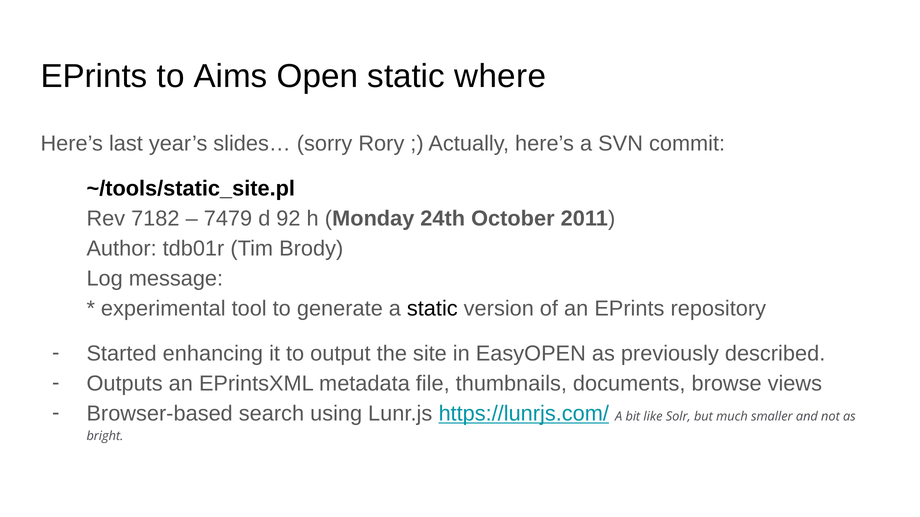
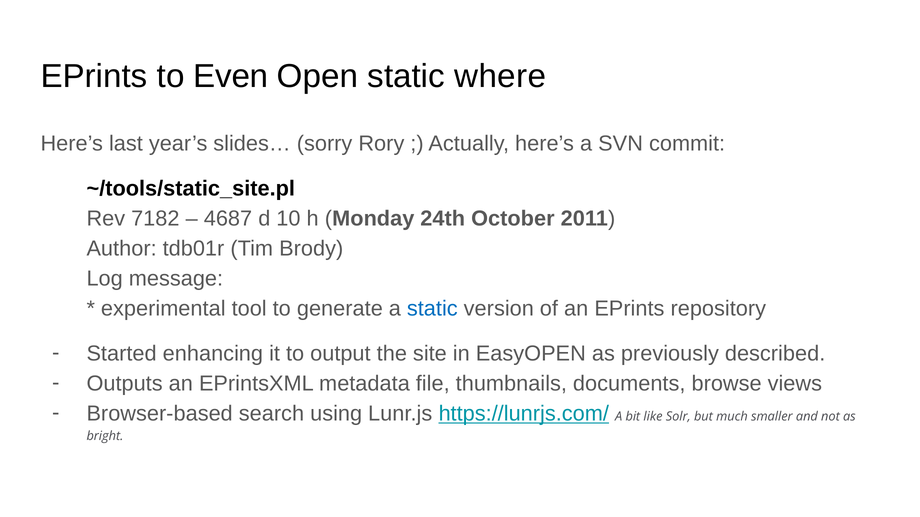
Aims: Aims -> Even (231, 76)
7479: 7479 -> 4687 (228, 219)
92: 92 -> 10 (288, 219)
static colour: black -> blue (432, 309)
